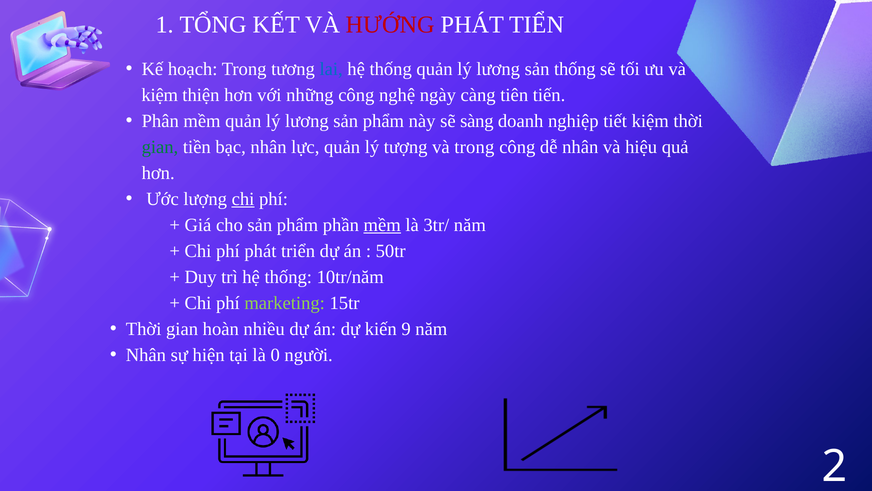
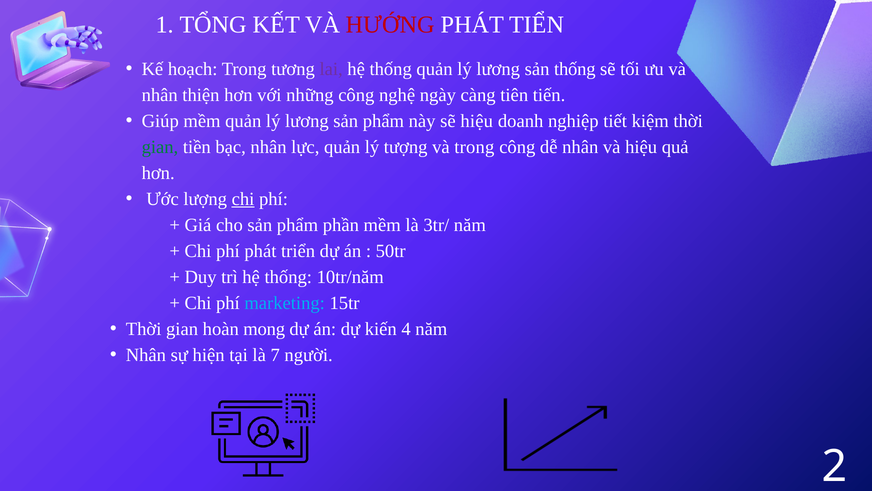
lai colour: blue -> purple (331, 69)
kiệm: kiệm -> nhân (160, 95)
Phân: Phân -> Giúp (160, 121)
sẽ sàng: sàng -> hiệu (477, 121)
mềm underline: present -> none (382, 225)
marketing colour: light green -> light blue (285, 303)
nhiều: nhiều -> mong (264, 329)
9: 9 -> 4 (406, 329)
0: 0 -> 7 (275, 355)
